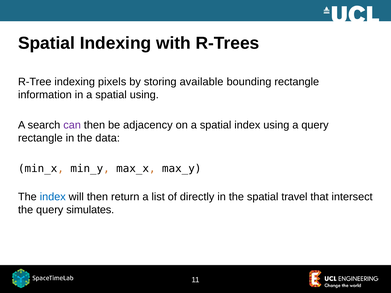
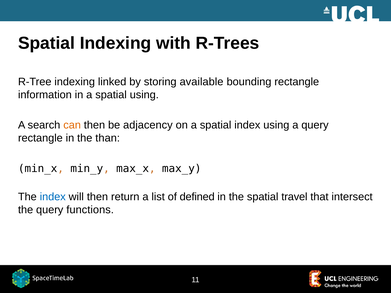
pixels: pixels -> linked (112, 82)
can colour: purple -> orange (72, 125)
data: data -> than (108, 138)
directly: directly -> defined (197, 197)
simulates: simulates -> functions (90, 210)
